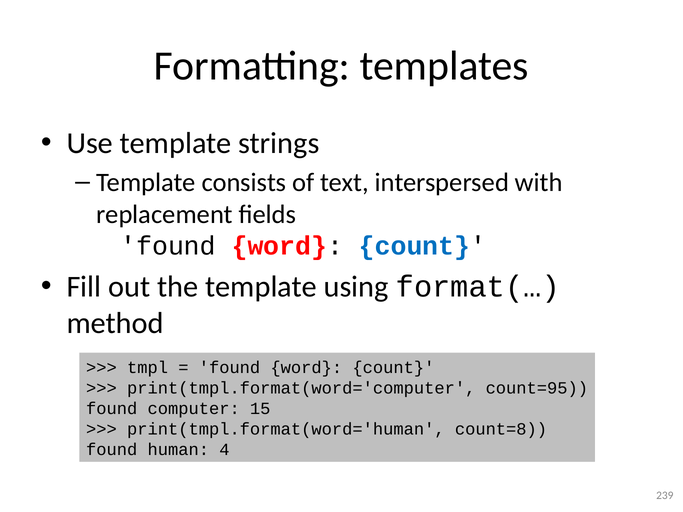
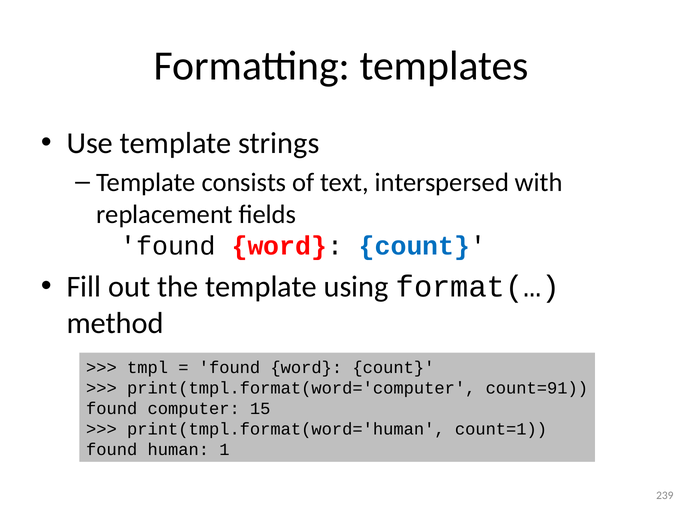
count=95: count=95 -> count=91 (537, 388)
count=8: count=8 -> count=1 (501, 429)
4: 4 -> 1 (224, 450)
